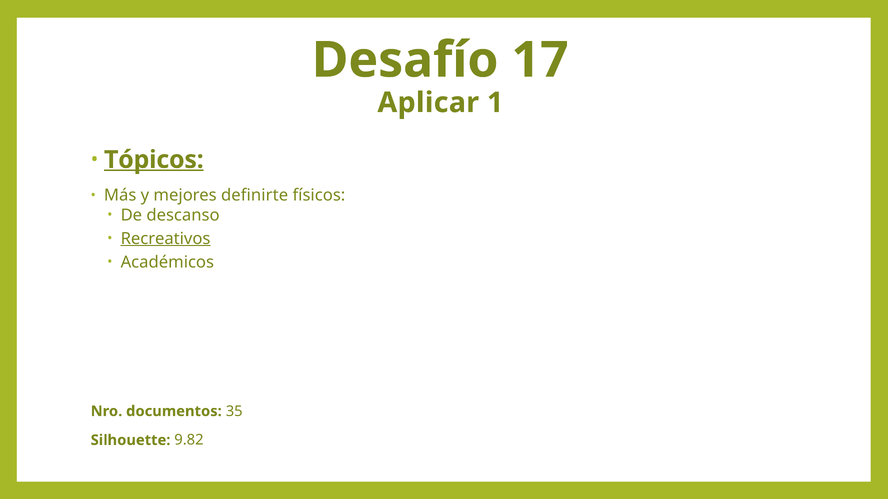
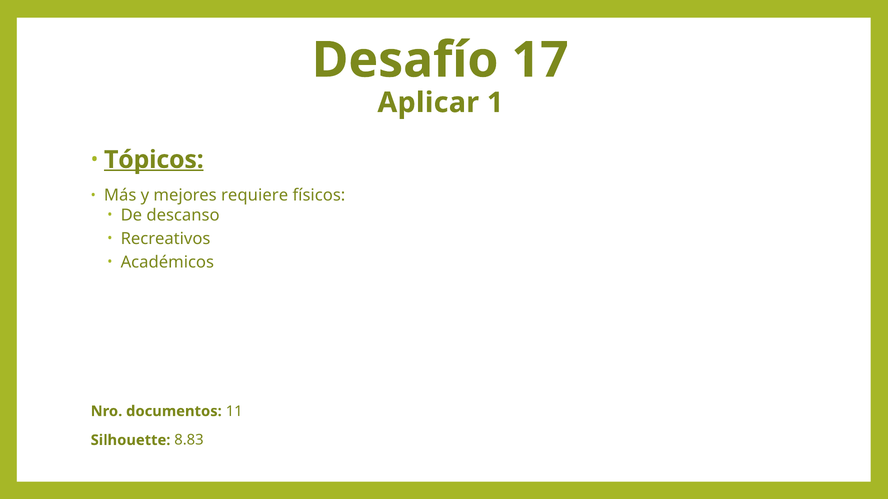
definirte: definirte -> requiere (255, 195)
Recreativos underline: present -> none (166, 239)
35: 35 -> 11 (234, 412)
9.82: 9.82 -> 8.83 (189, 441)
